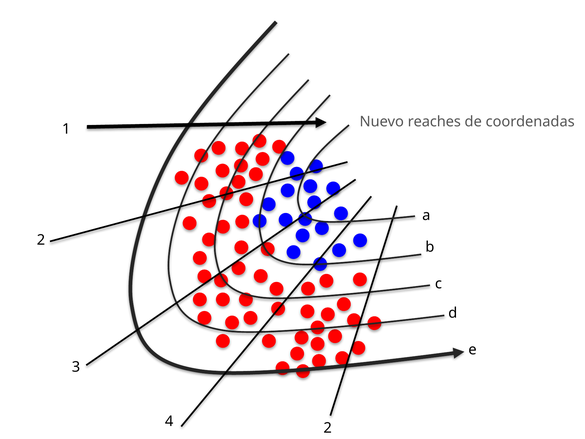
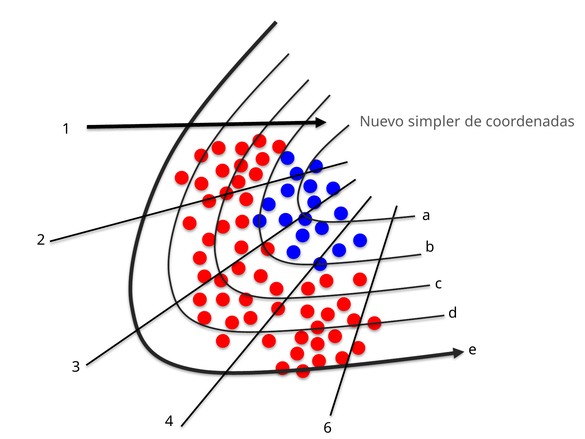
reaches: reaches -> simpler (434, 121)
4 2: 2 -> 6 (328, 428)
